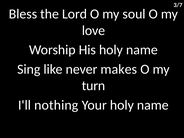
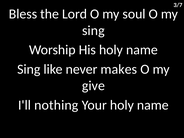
love: love -> sing (93, 31)
turn: turn -> give (93, 86)
